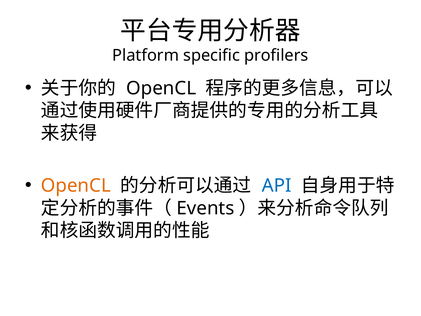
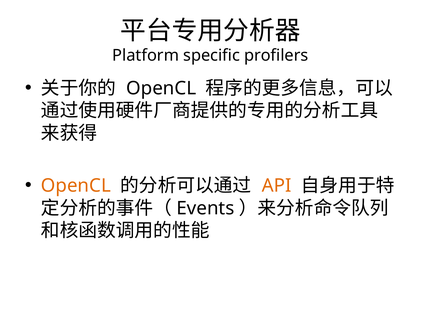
API colour: blue -> orange (277, 186)
